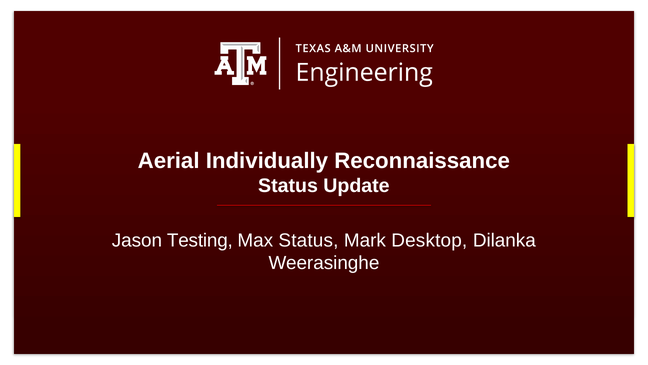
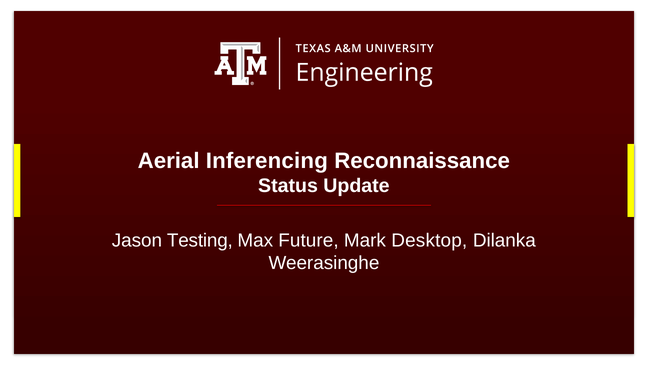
Individually: Individually -> Inferencing (267, 161)
Max Status: Status -> Future (308, 240)
